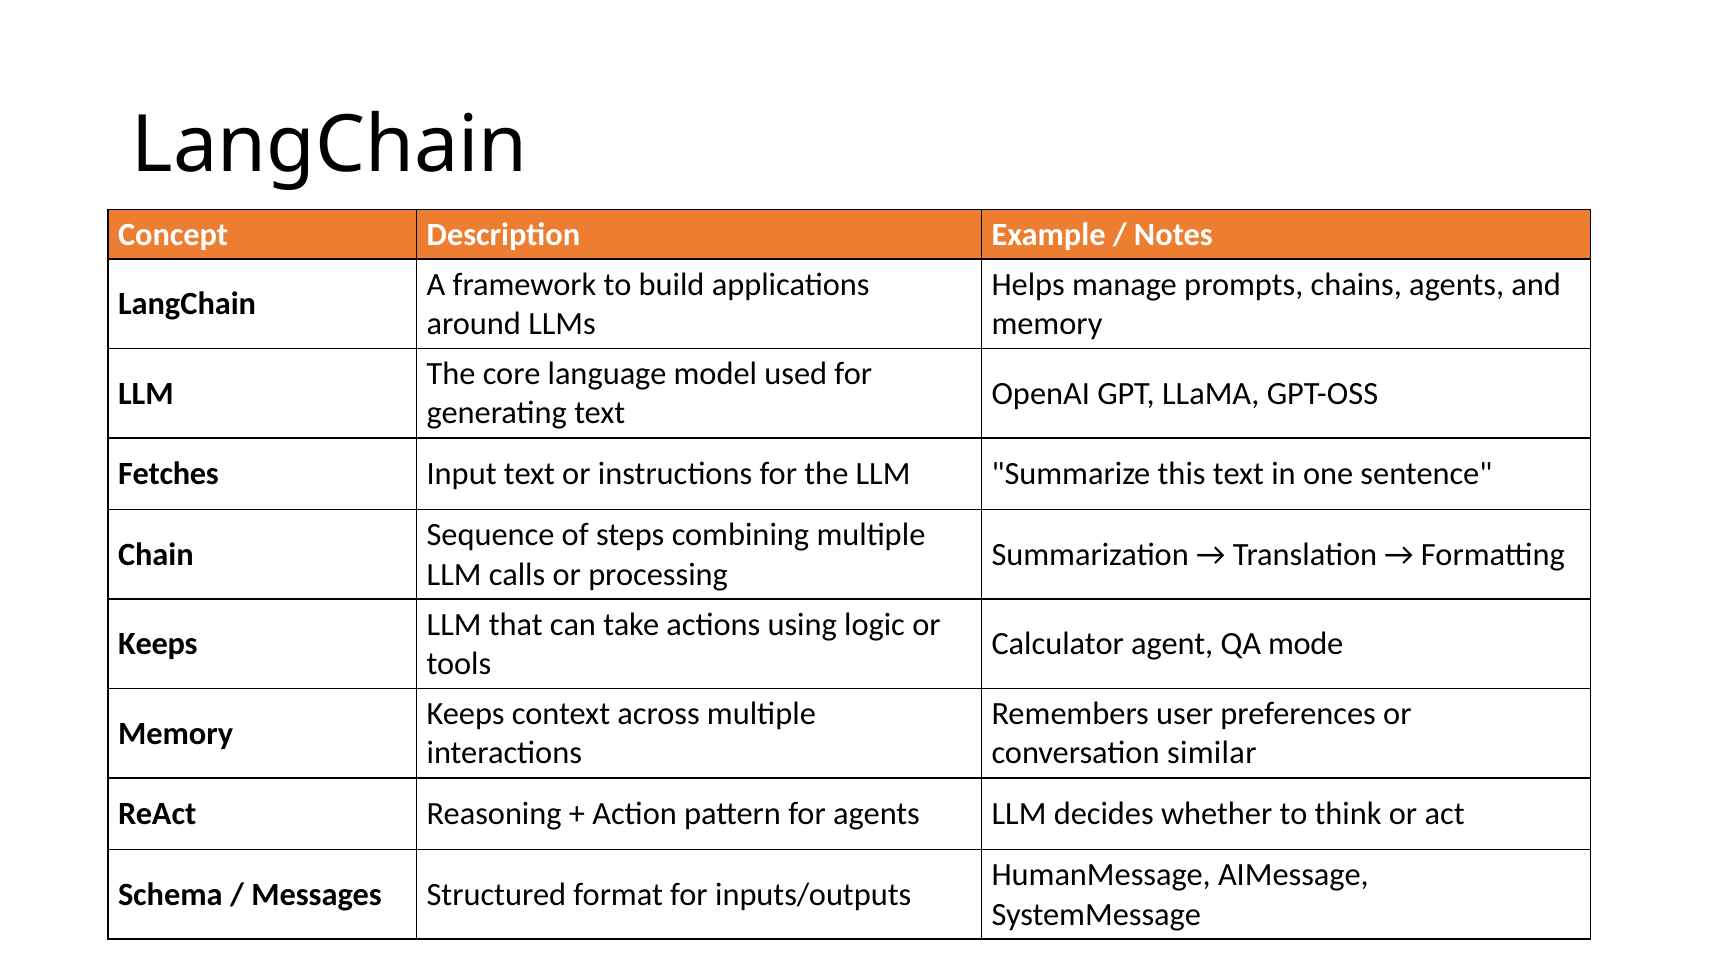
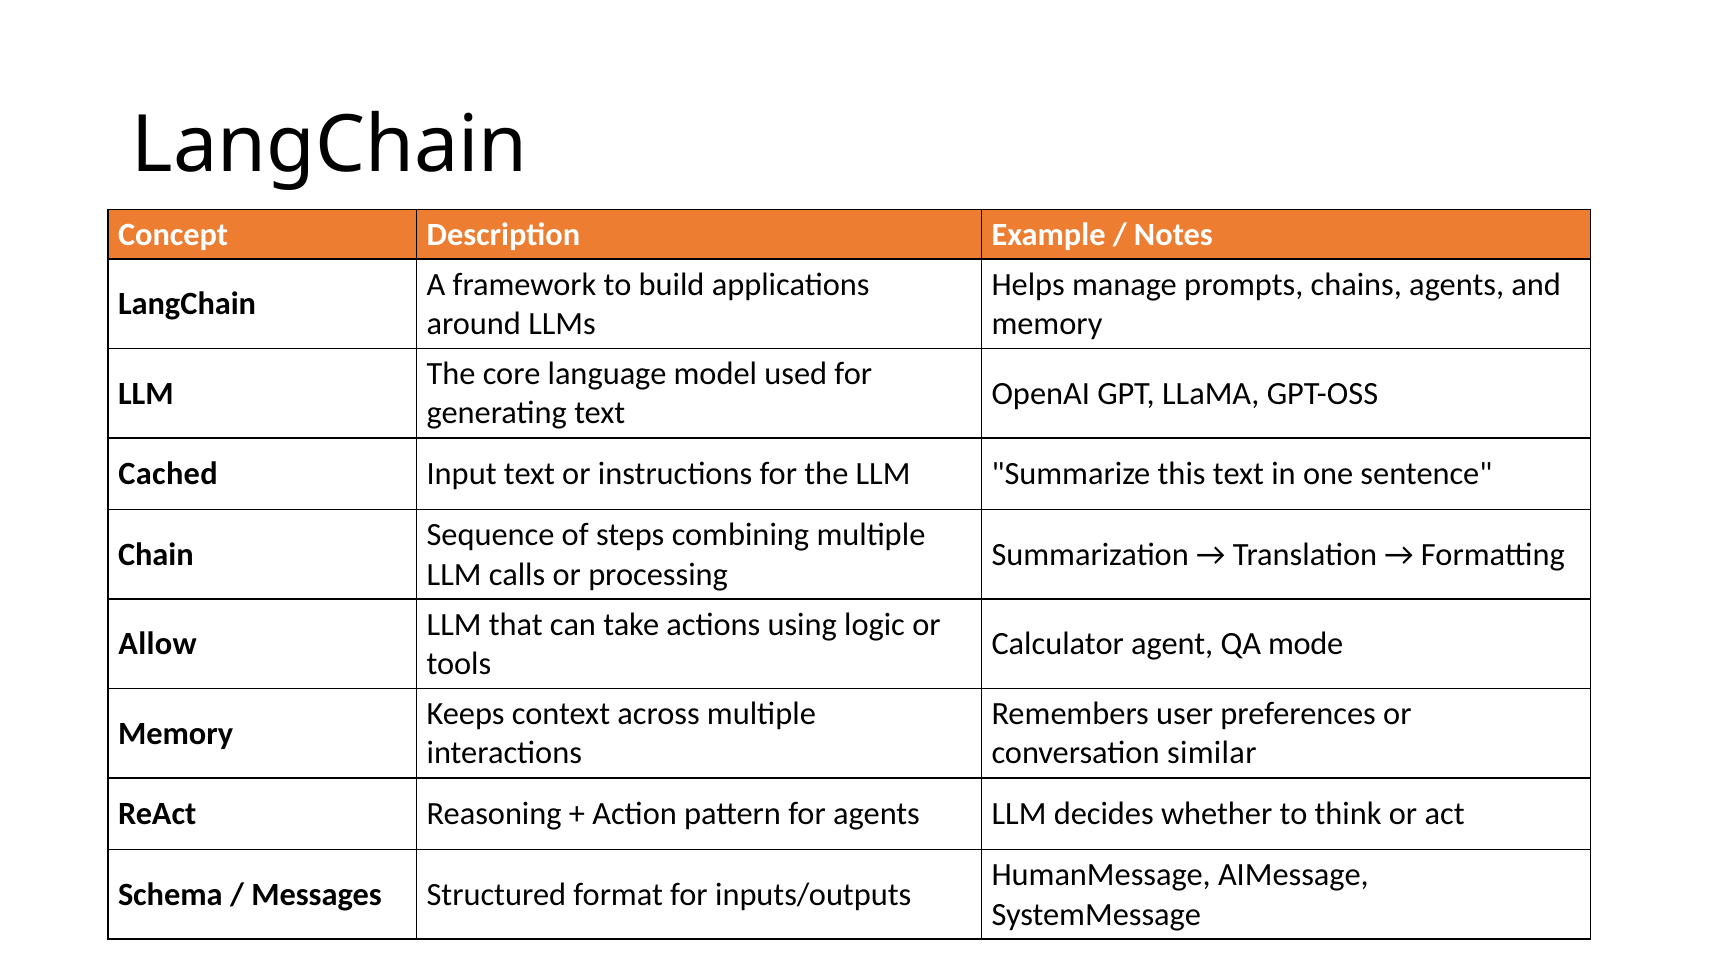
Fetches: Fetches -> Cached (168, 474)
Keeps: Keeps -> Allow (158, 644)
